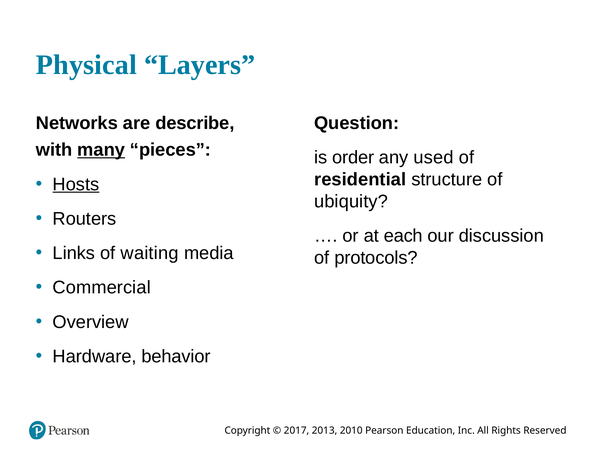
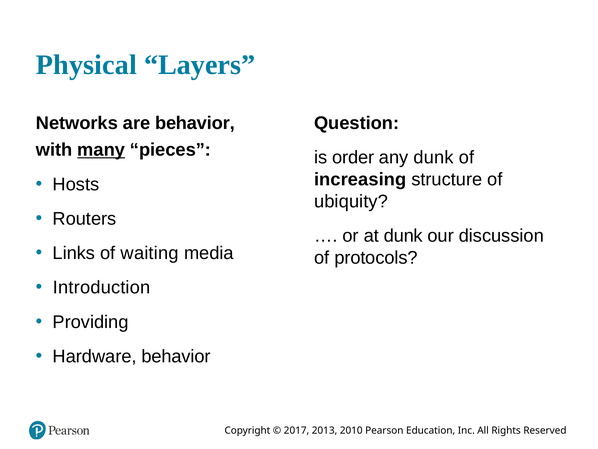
are describe: describe -> behavior (195, 123)
any used: used -> dunk (434, 157)
residential: residential -> increasing (360, 179)
Hosts underline: present -> none (76, 184)
at each: each -> dunk (403, 235)
Commercial: Commercial -> Introduction (102, 287)
Overview: Overview -> Providing (91, 322)
